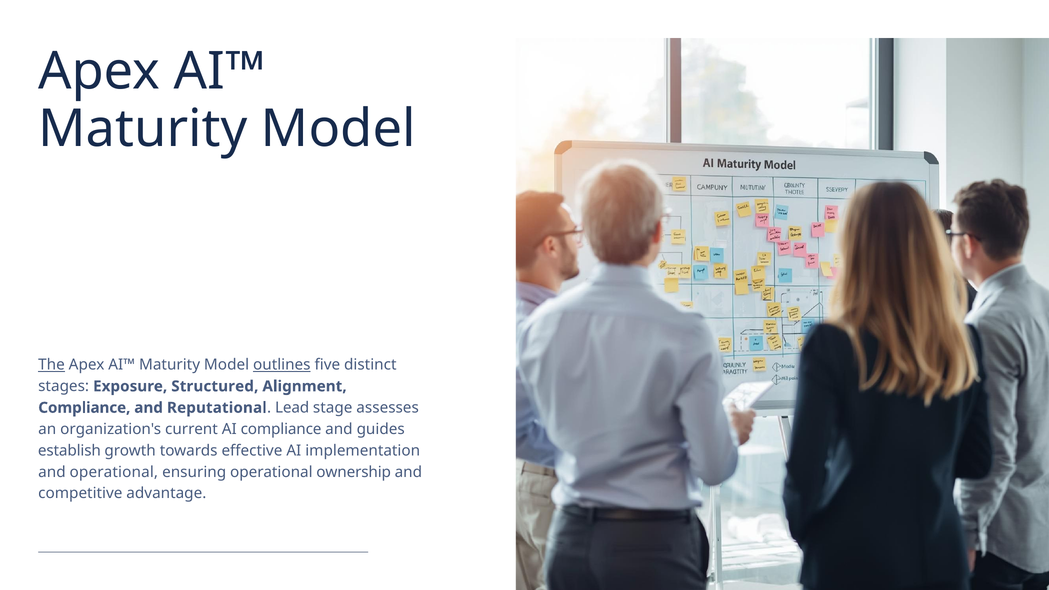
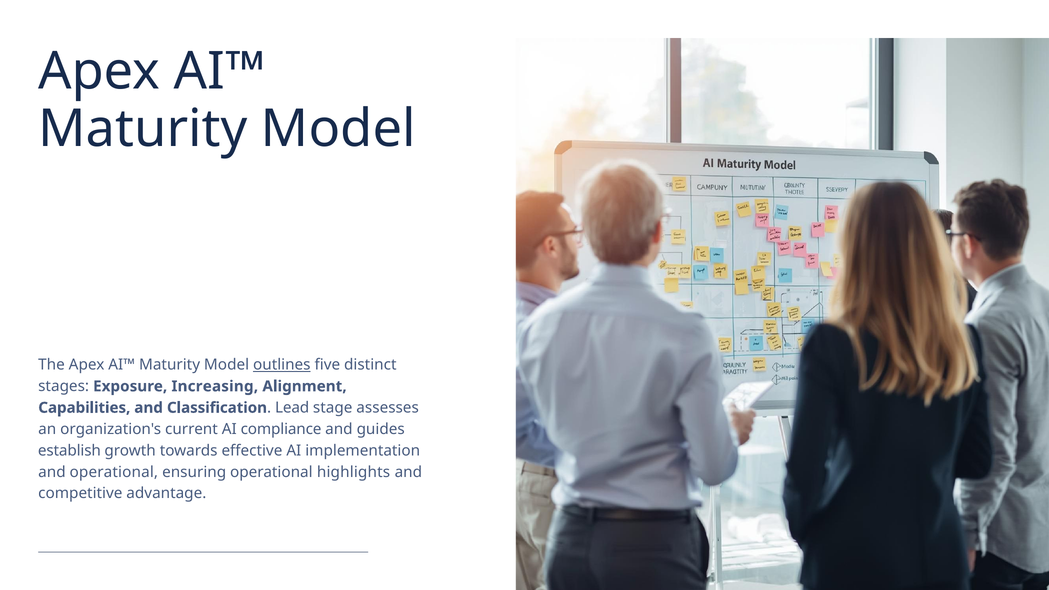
The underline: present -> none (52, 365)
Structured: Structured -> Increasing (215, 386)
Compliance: Compliance -> Capabilities (84, 408)
Reputational: Reputational -> Classification (217, 408)
ownership: ownership -> highlights (354, 472)
